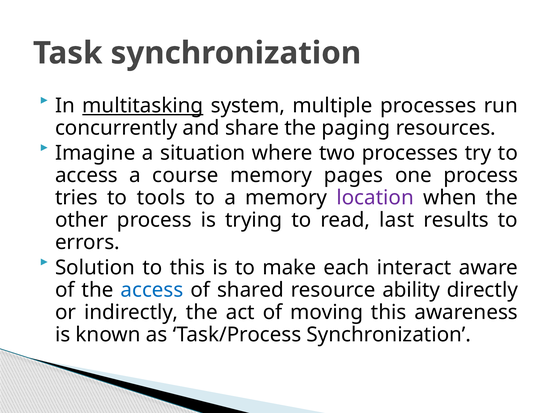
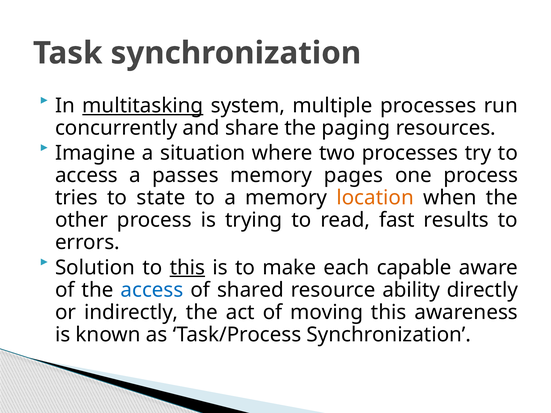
course: course -> passes (185, 176)
tools: tools -> state (161, 198)
location colour: purple -> orange (375, 198)
last: last -> fast (397, 220)
this underline: none -> present (187, 268)
interact: interact -> capable (414, 268)
